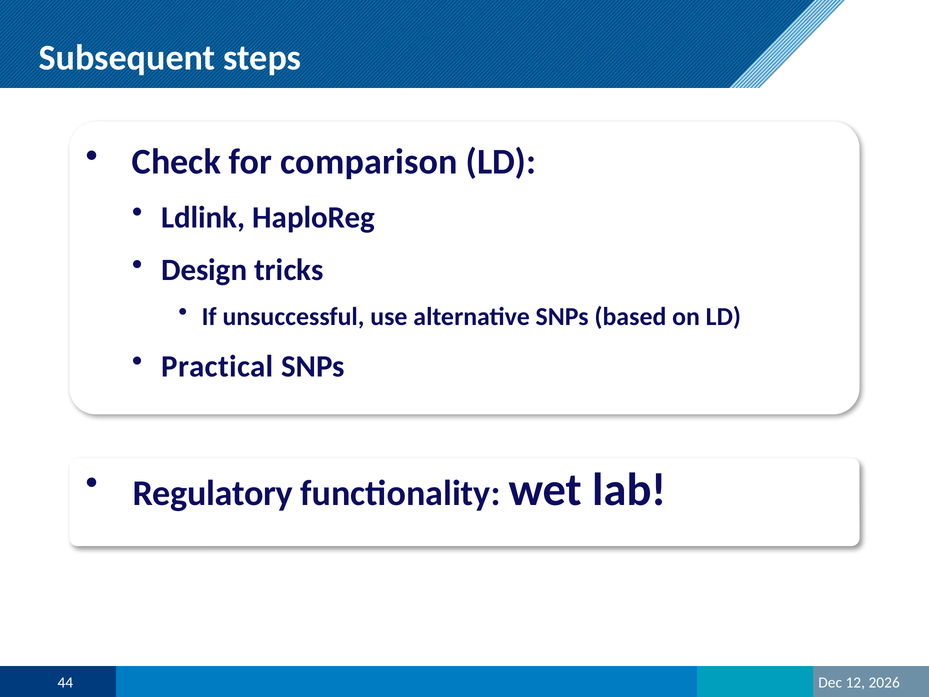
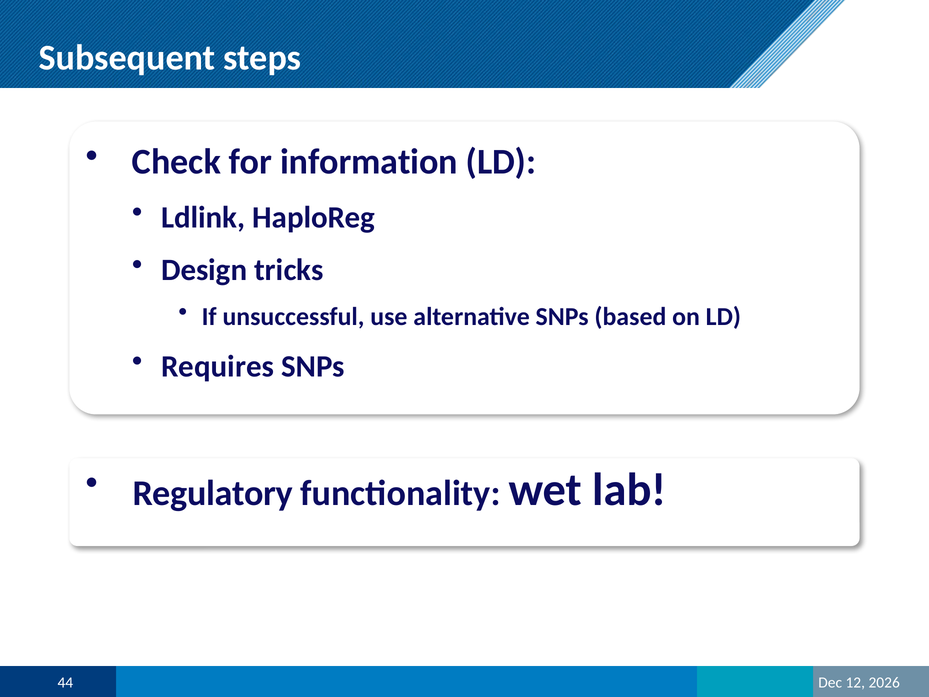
comparison: comparison -> information (369, 162)
Practical: Practical -> Requires (218, 366)
